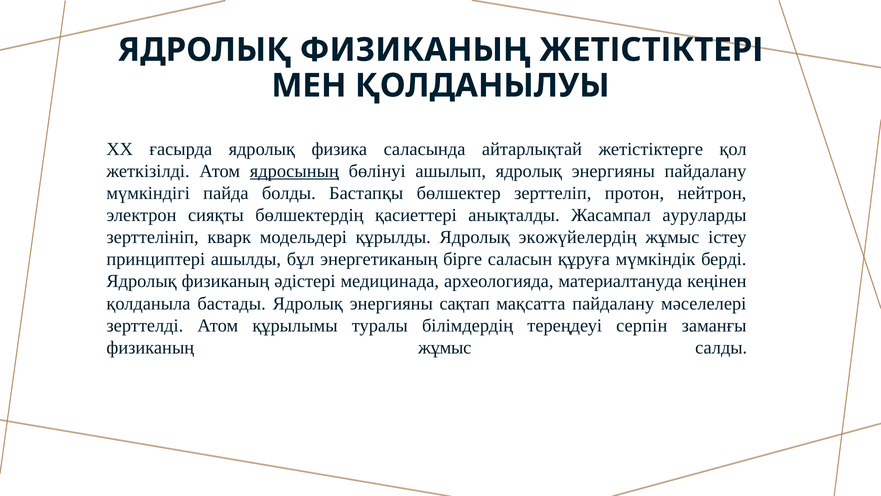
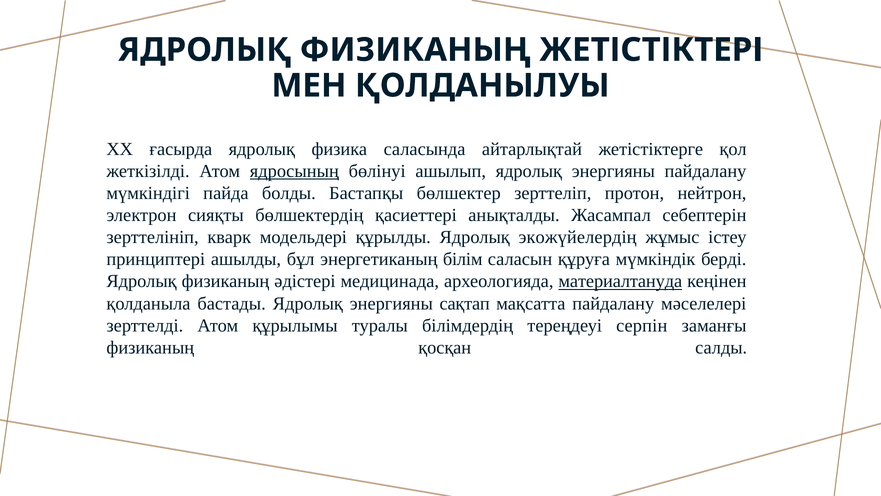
ауруларды: ауруларды -> себептерін (704, 215)
бірге: бірге -> білім (463, 259)
материалтануда underline: none -> present (620, 281)
физиканың жұмыс: жұмыс -> қосқан (445, 347)
